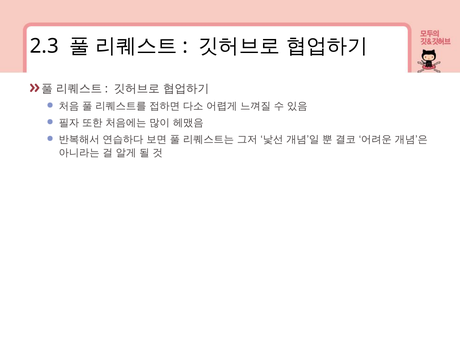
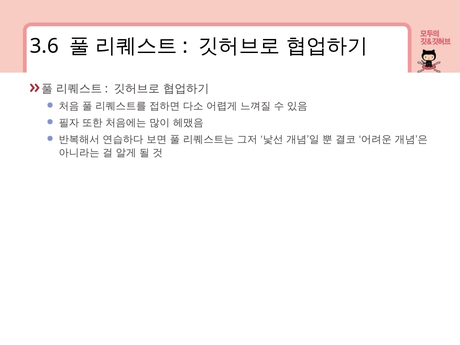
2.3: 2.3 -> 3.6 (44, 46)
